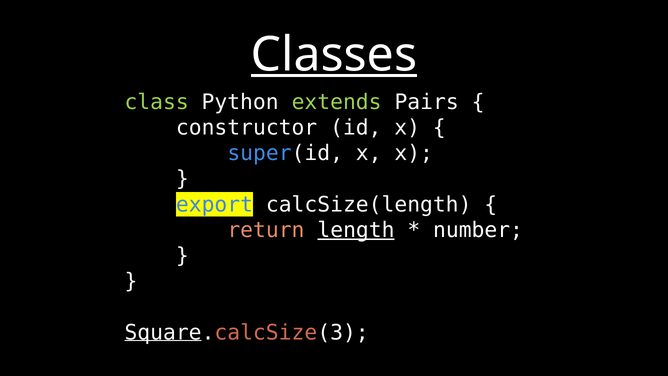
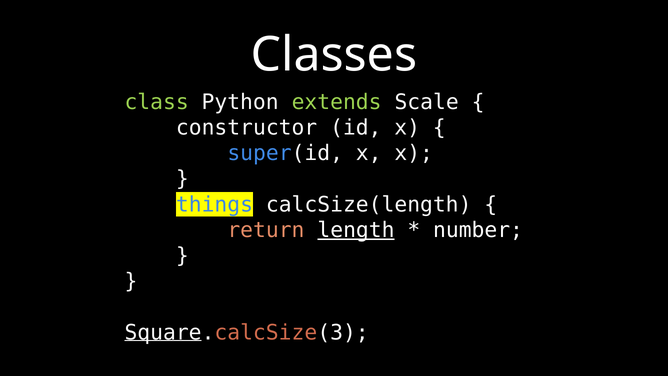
Classes underline: present -> none (334, 55)
Pairs: Pairs -> Scale (427, 102)
export: export -> things (214, 204)
